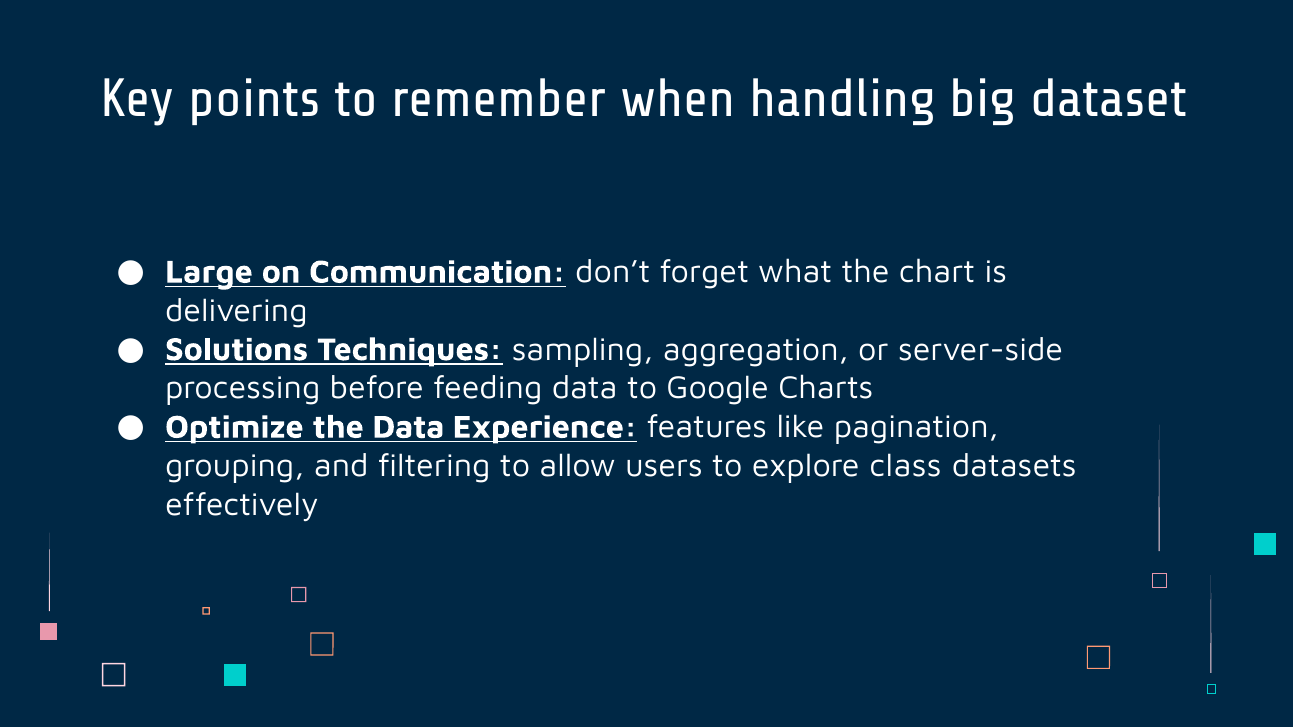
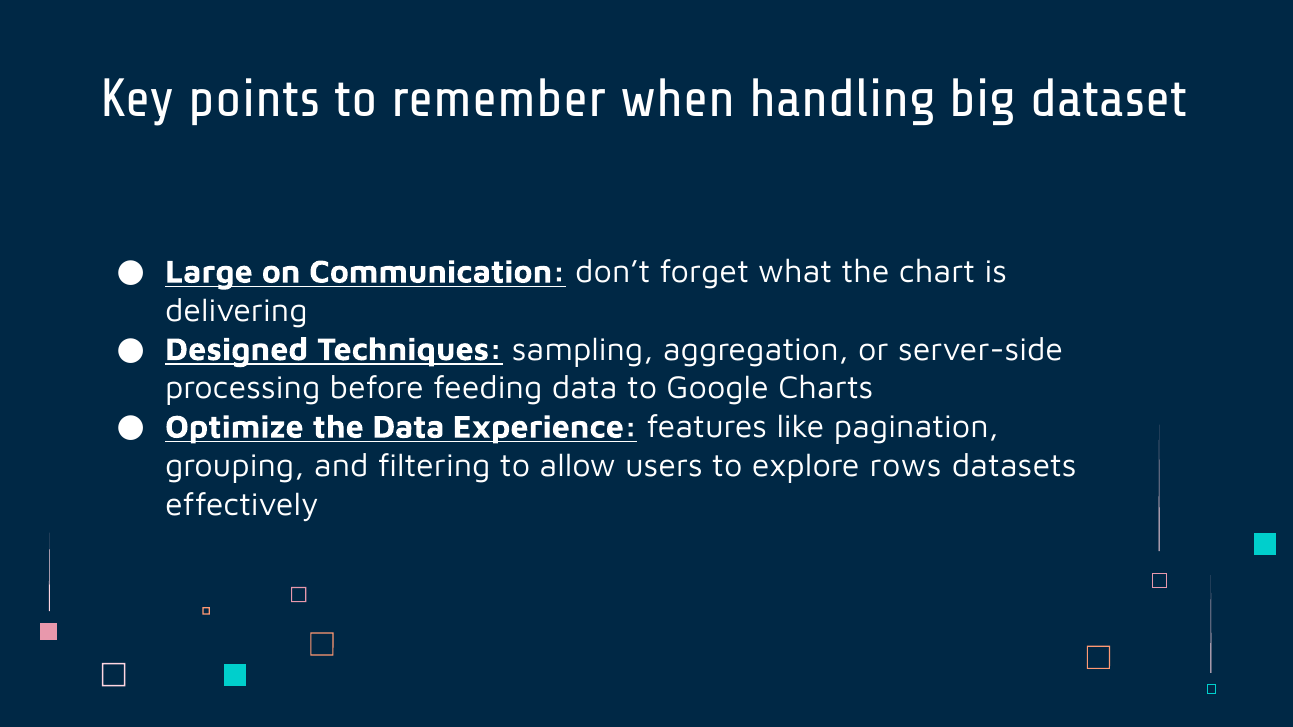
Solutions: Solutions -> Designed (237, 350)
class: class -> rows (906, 466)
